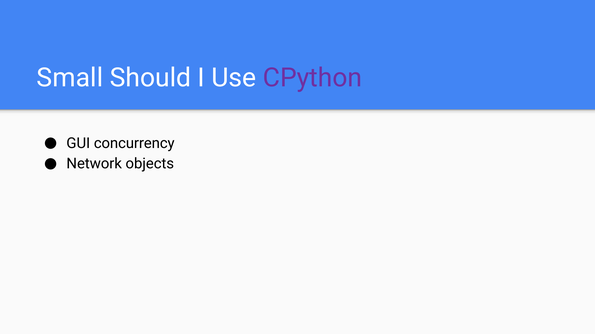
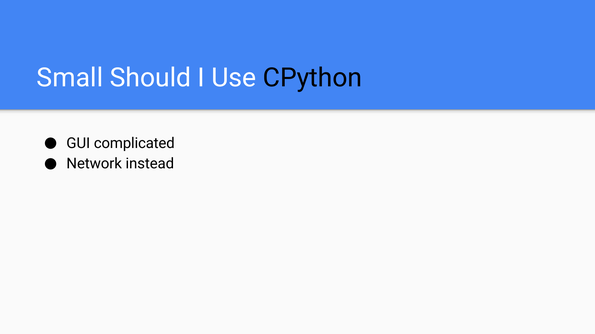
CPython colour: purple -> black (313, 78)
concurrency: concurrency -> complicated (134, 143)
objects: objects -> instead (150, 164)
